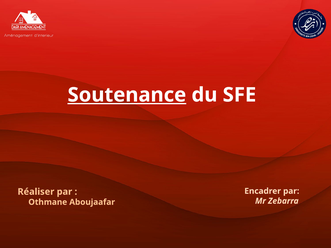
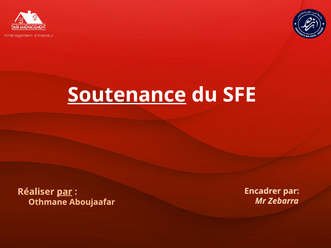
par underline: none -> present (64, 192)
